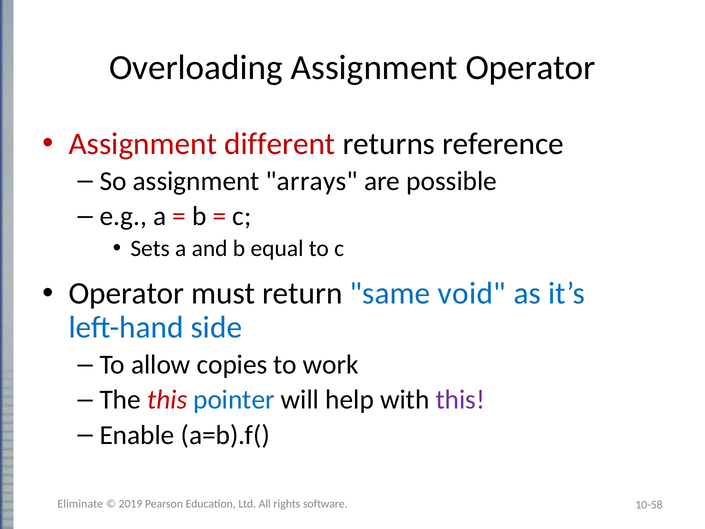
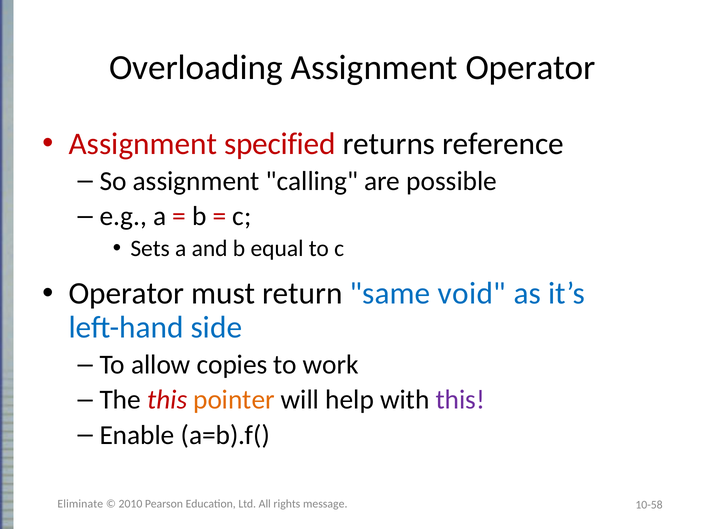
different: different -> specified (280, 144)
arrays: arrays -> calling (312, 181)
pointer colour: blue -> orange (234, 400)
2019: 2019 -> 2010 (130, 504)
software: software -> message (325, 504)
